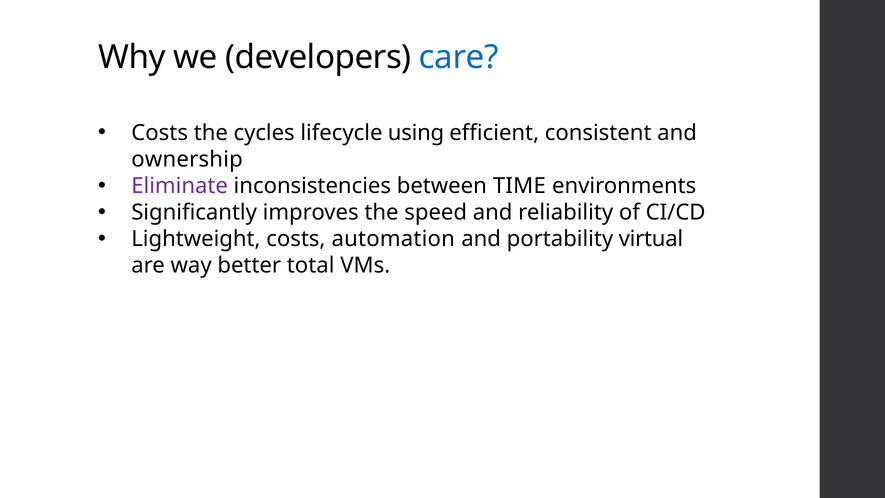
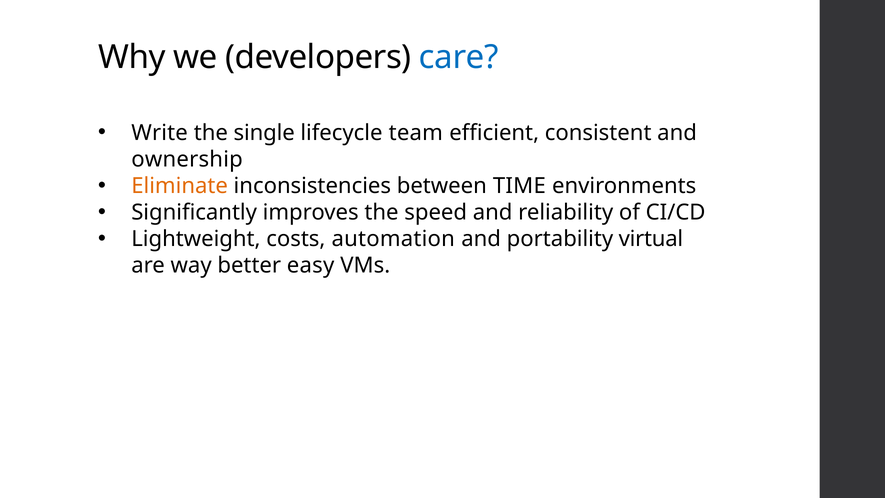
Costs: Costs -> Write (160, 133)
cycles: cycles -> single (264, 133)
using: using -> team (416, 133)
Eliminate colour: purple -> orange (180, 186)
total: total -> easy (311, 266)
